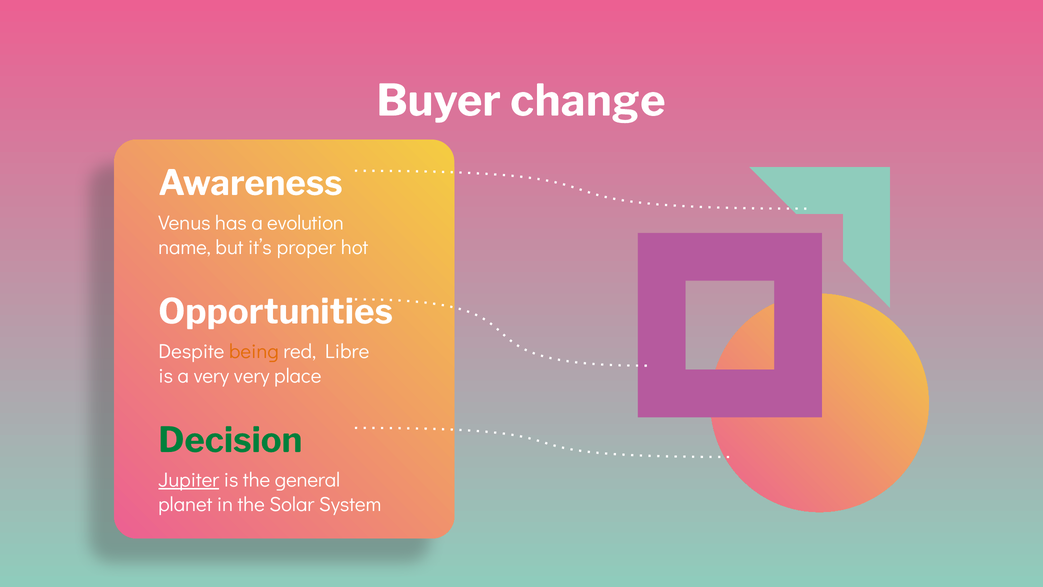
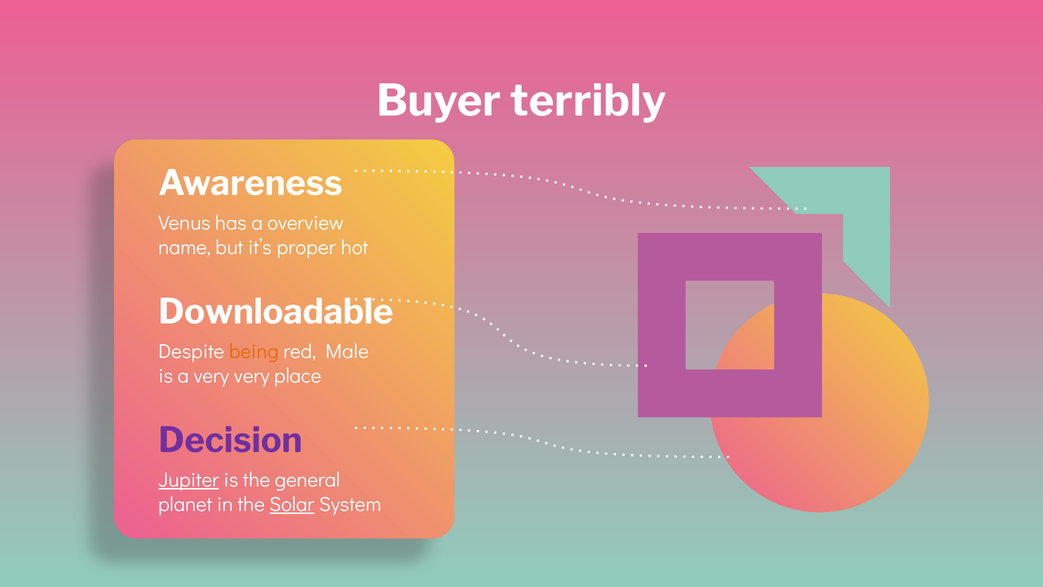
change: change -> terribly (588, 101)
evolution: evolution -> overview (305, 223)
Opportunities: Opportunities -> Downloadable (276, 312)
Libre: Libre -> Male (347, 351)
Decision colour: green -> purple (230, 440)
Solar underline: none -> present (292, 504)
